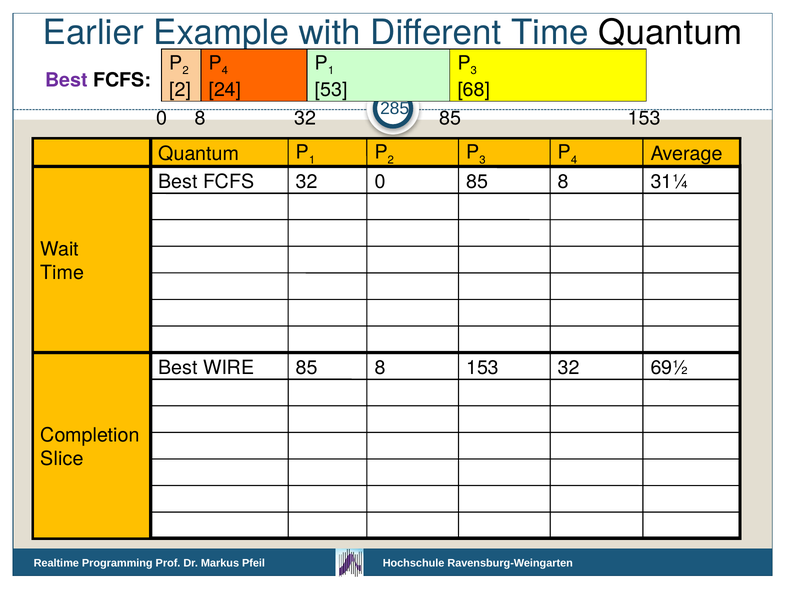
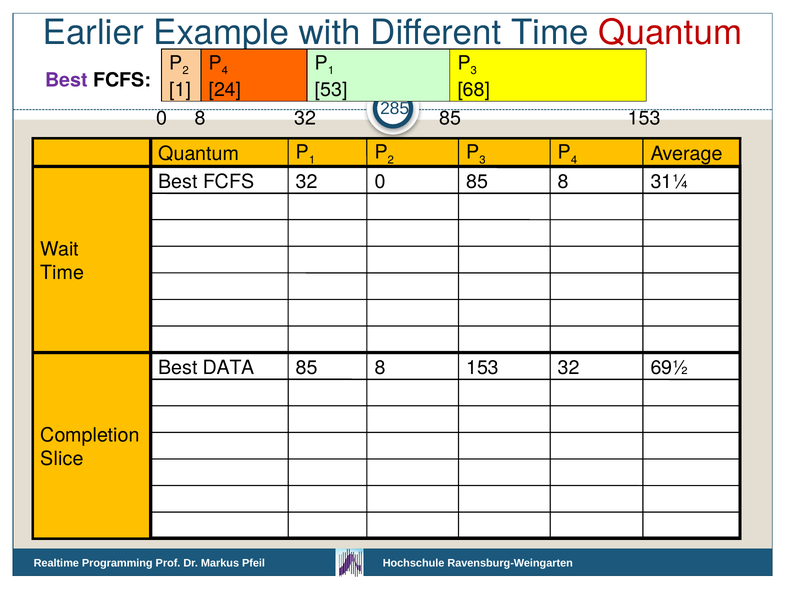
Quantum colour: black -> red (670, 33)
2: 2 -> 1 (180, 90)
WIRE: WIRE -> DATA (229, 368)
